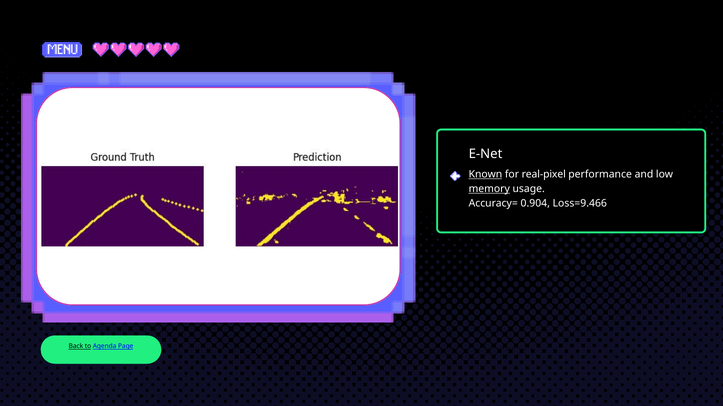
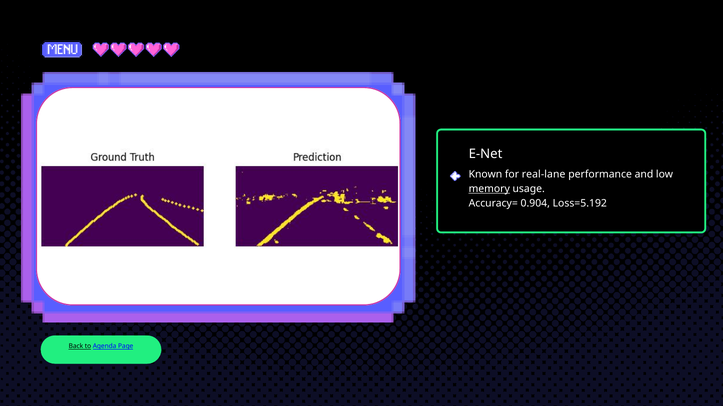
Known underline: present -> none (485, 174)
real-pixel: real-pixel -> real-lane (544, 174)
Loss=9.466: Loss=9.466 -> Loss=5.192 (580, 204)
